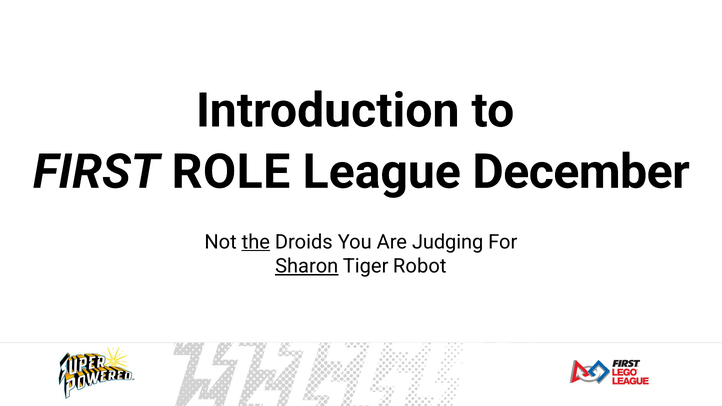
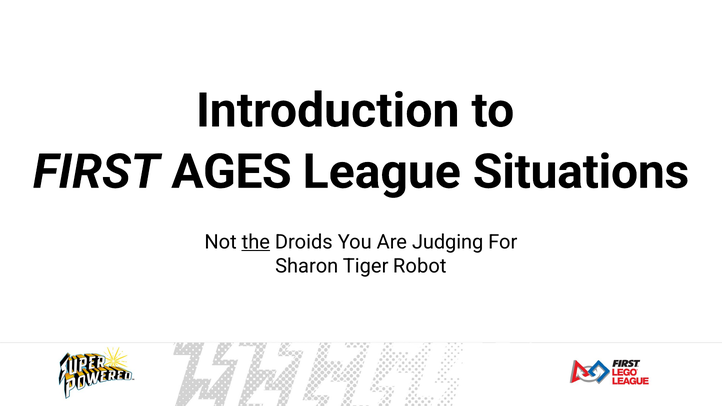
ROLE: ROLE -> AGES (231, 172)
December: December -> Situations (581, 172)
Sharon underline: present -> none (307, 266)
